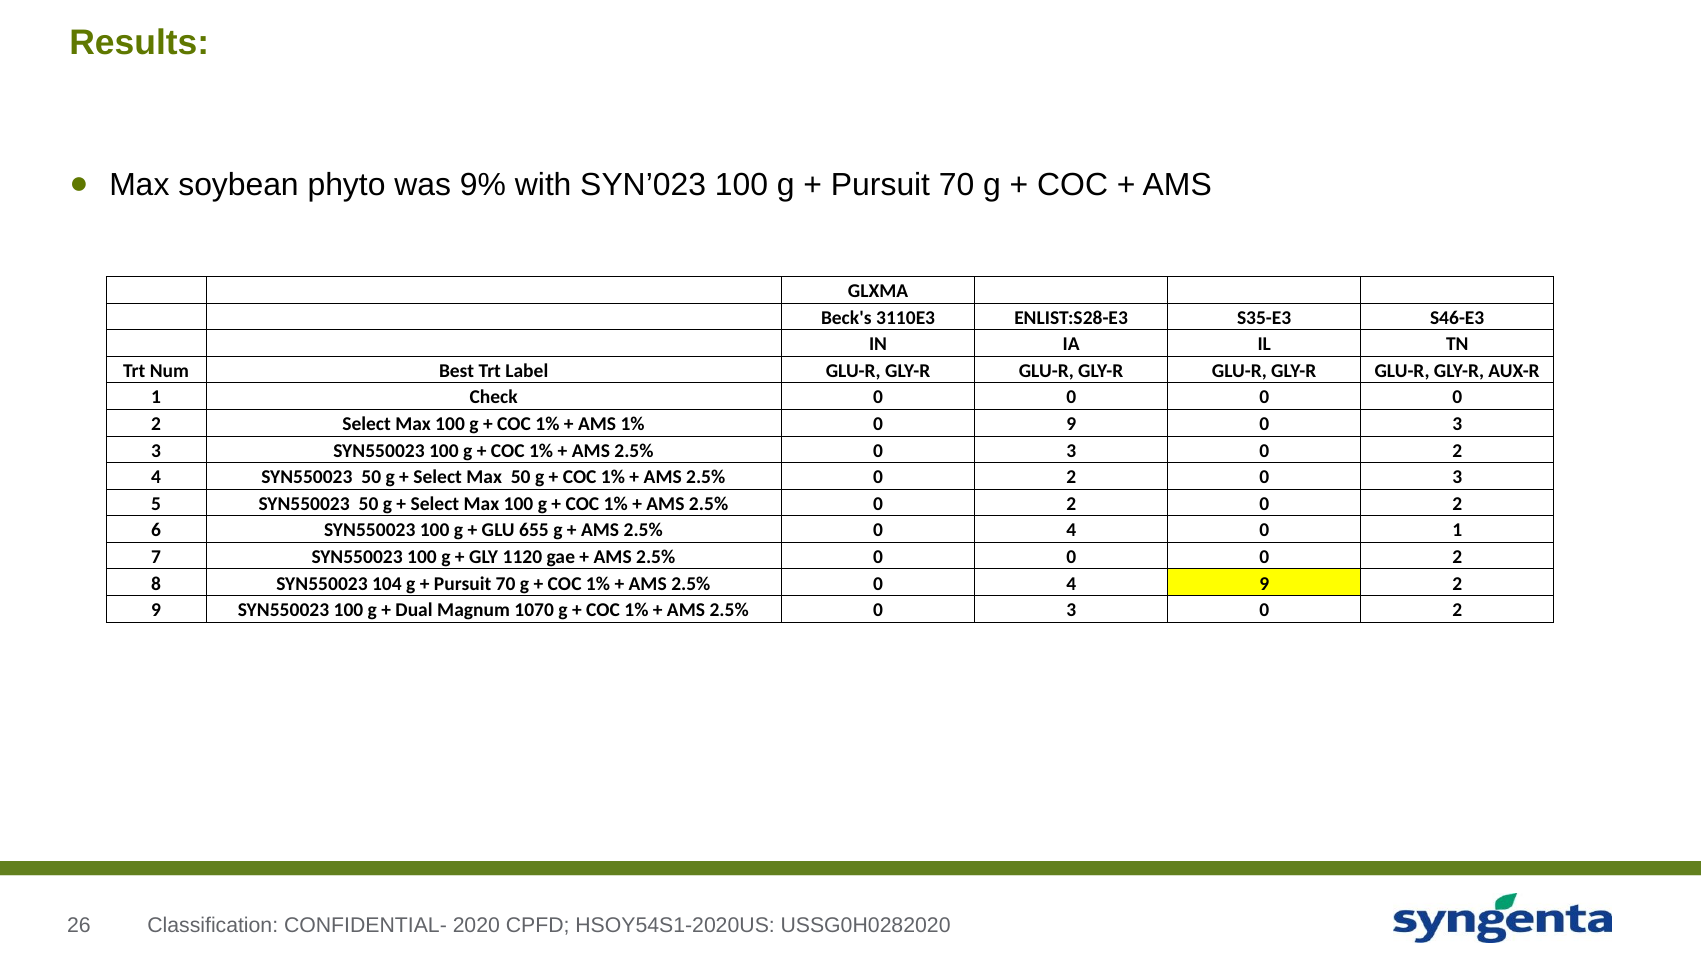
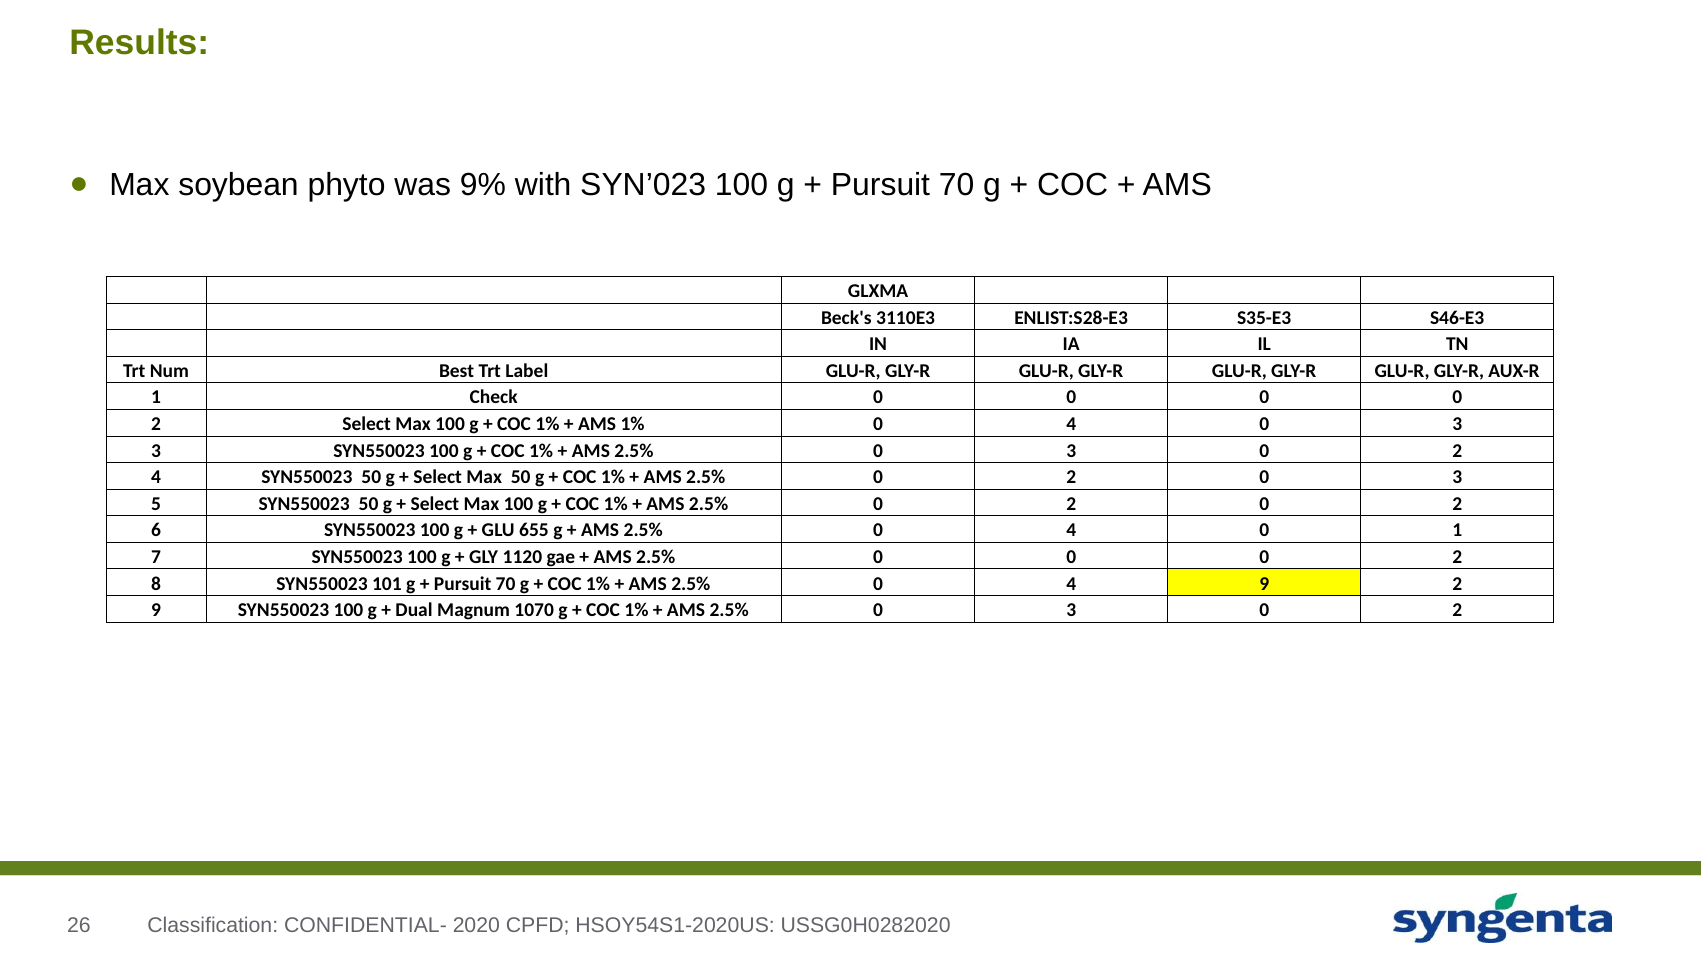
1% 0 9: 9 -> 4 (1071, 424)
104: 104 -> 101 (387, 583)
